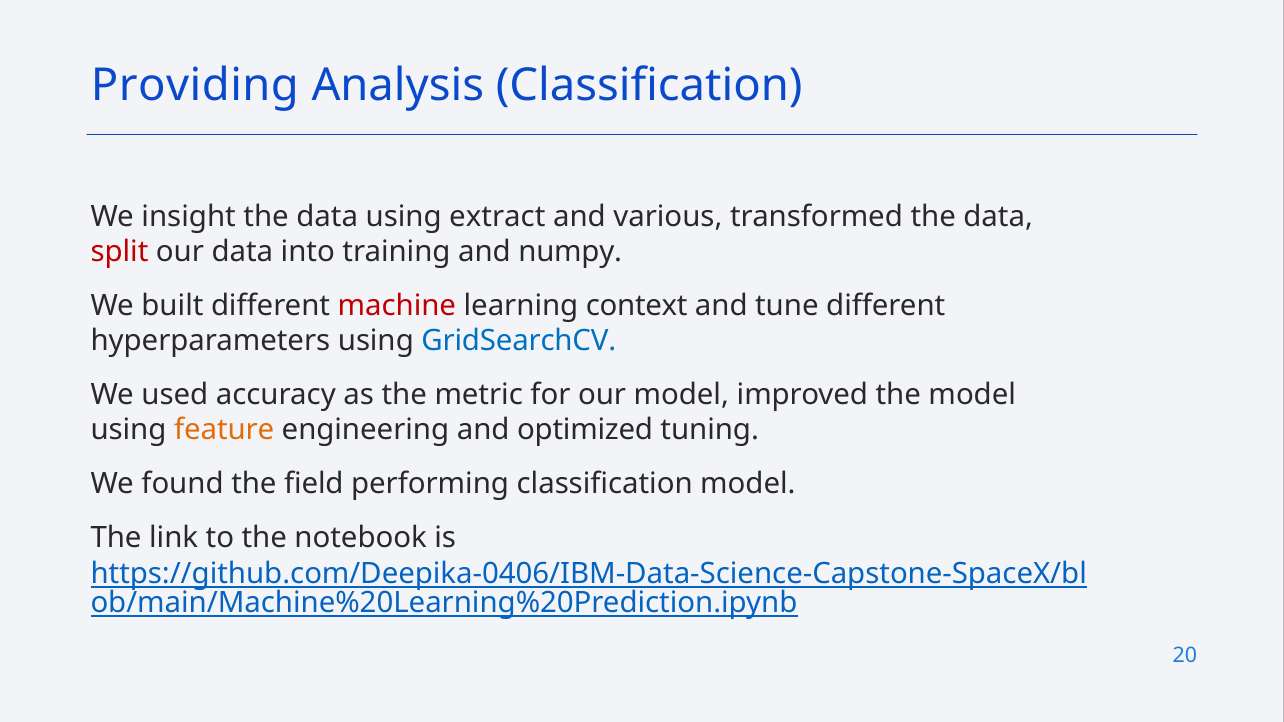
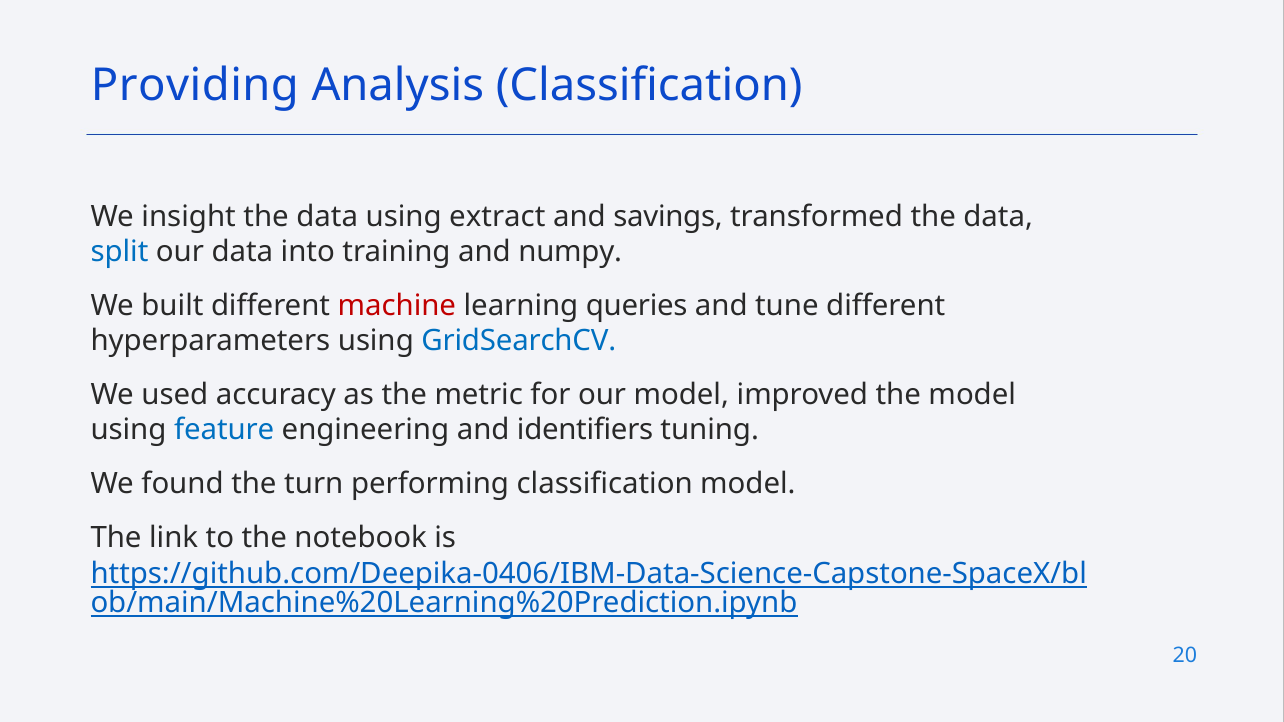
various: various -> savings (668, 217)
split colour: red -> blue (119, 252)
context: context -> queries (637, 306)
feature colour: orange -> blue (224, 430)
optimized: optimized -> identifiers (585, 430)
field: field -> turn (314, 484)
